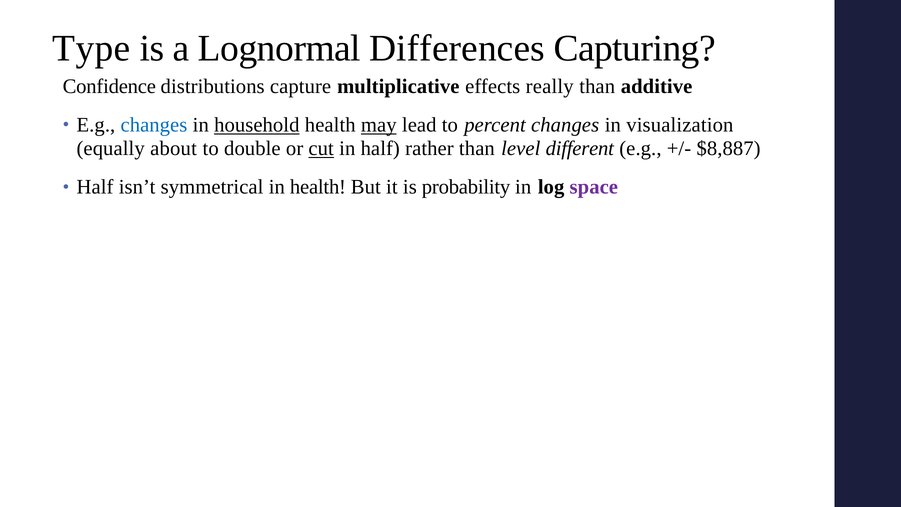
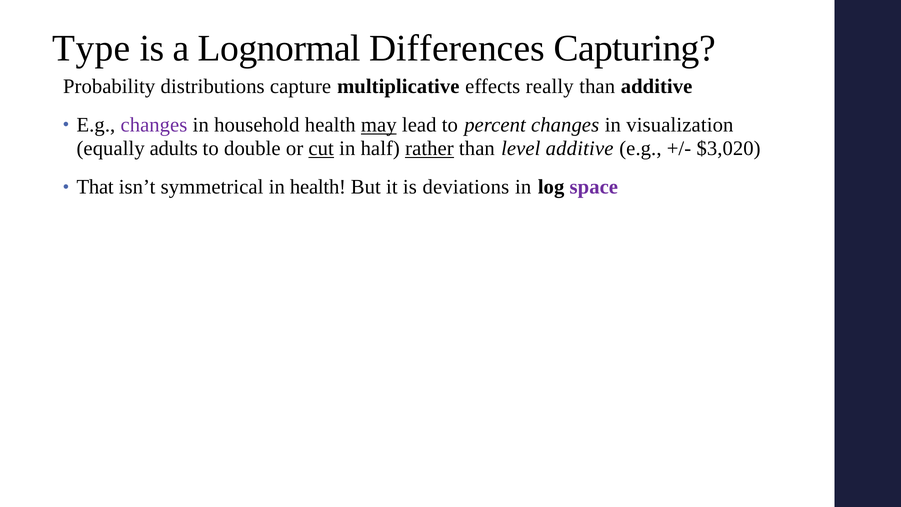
Confidence: Confidence -> Probability (109, 86)
changes colour: blue -> purple (154, 125)
household underline: present -> none (257, 125)
about: about -> adults (174, 149)
rather underline: none -> present (429, 149)
level different: different -> additive (580, 149)
$8,887: $8,887 -> $3,020 (729, 149)
Half: Half -> That (95, 187)
probability: probability -> deviations (466, 187)
